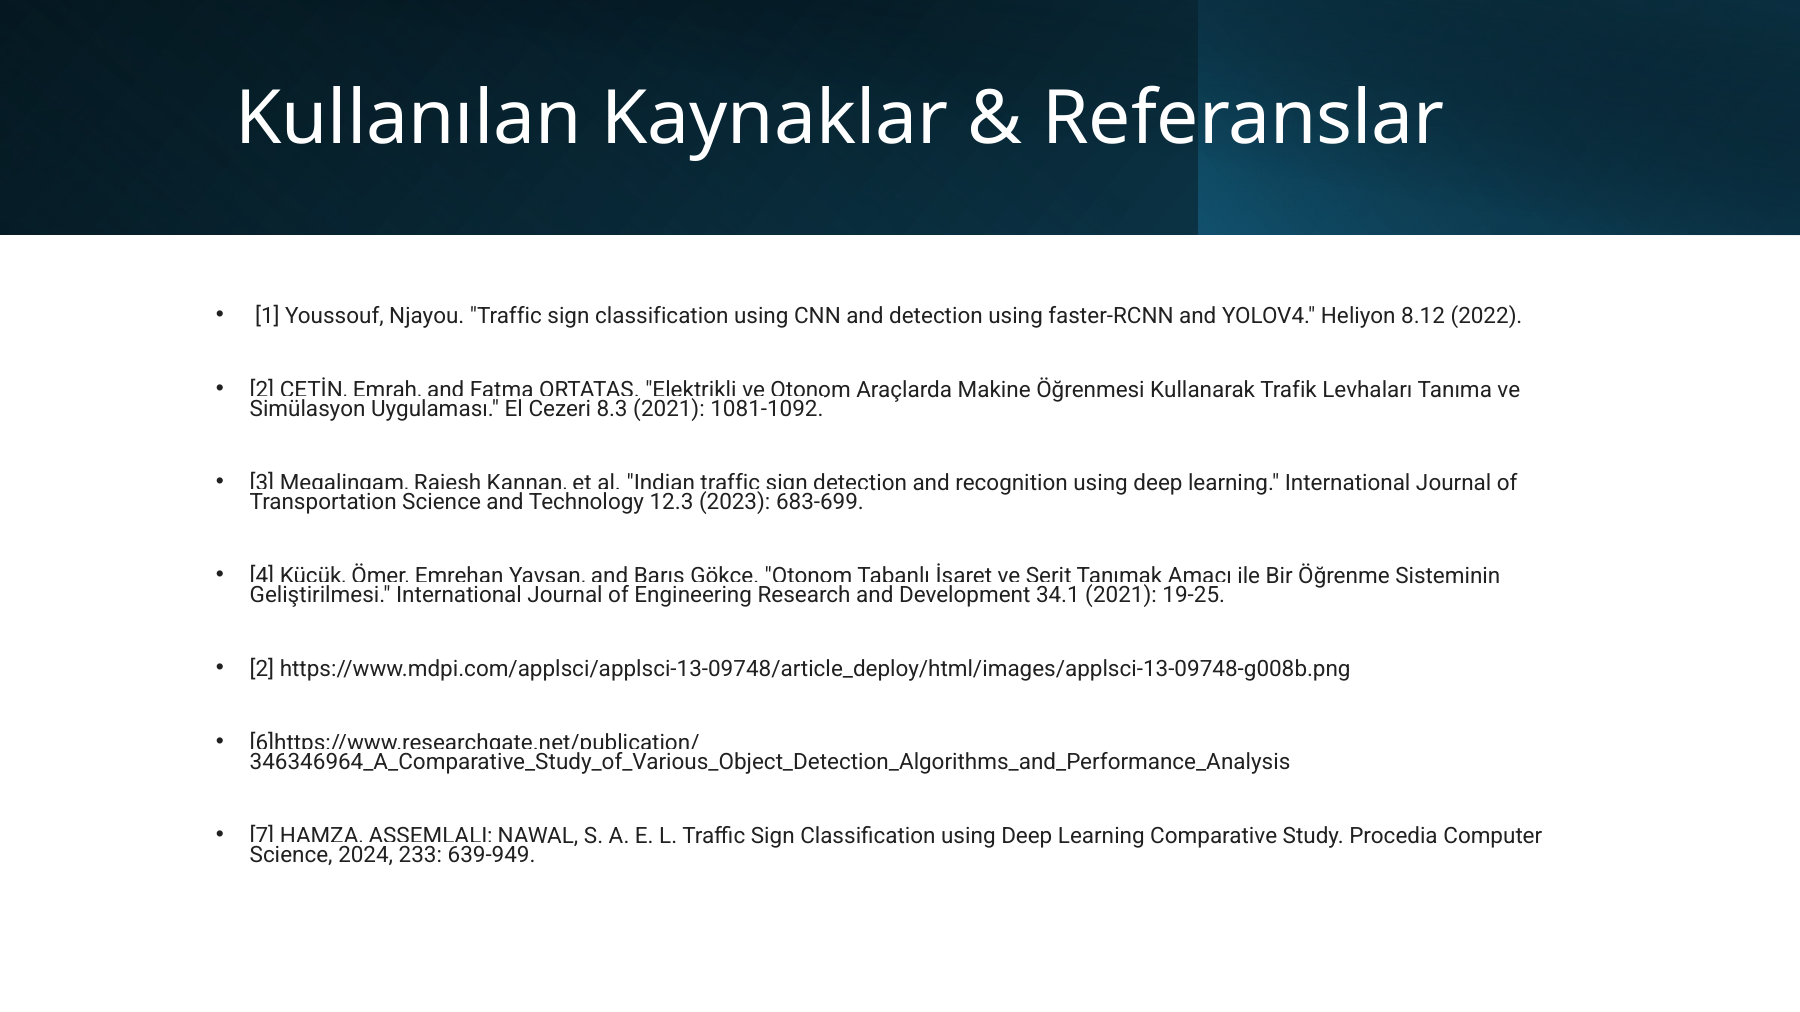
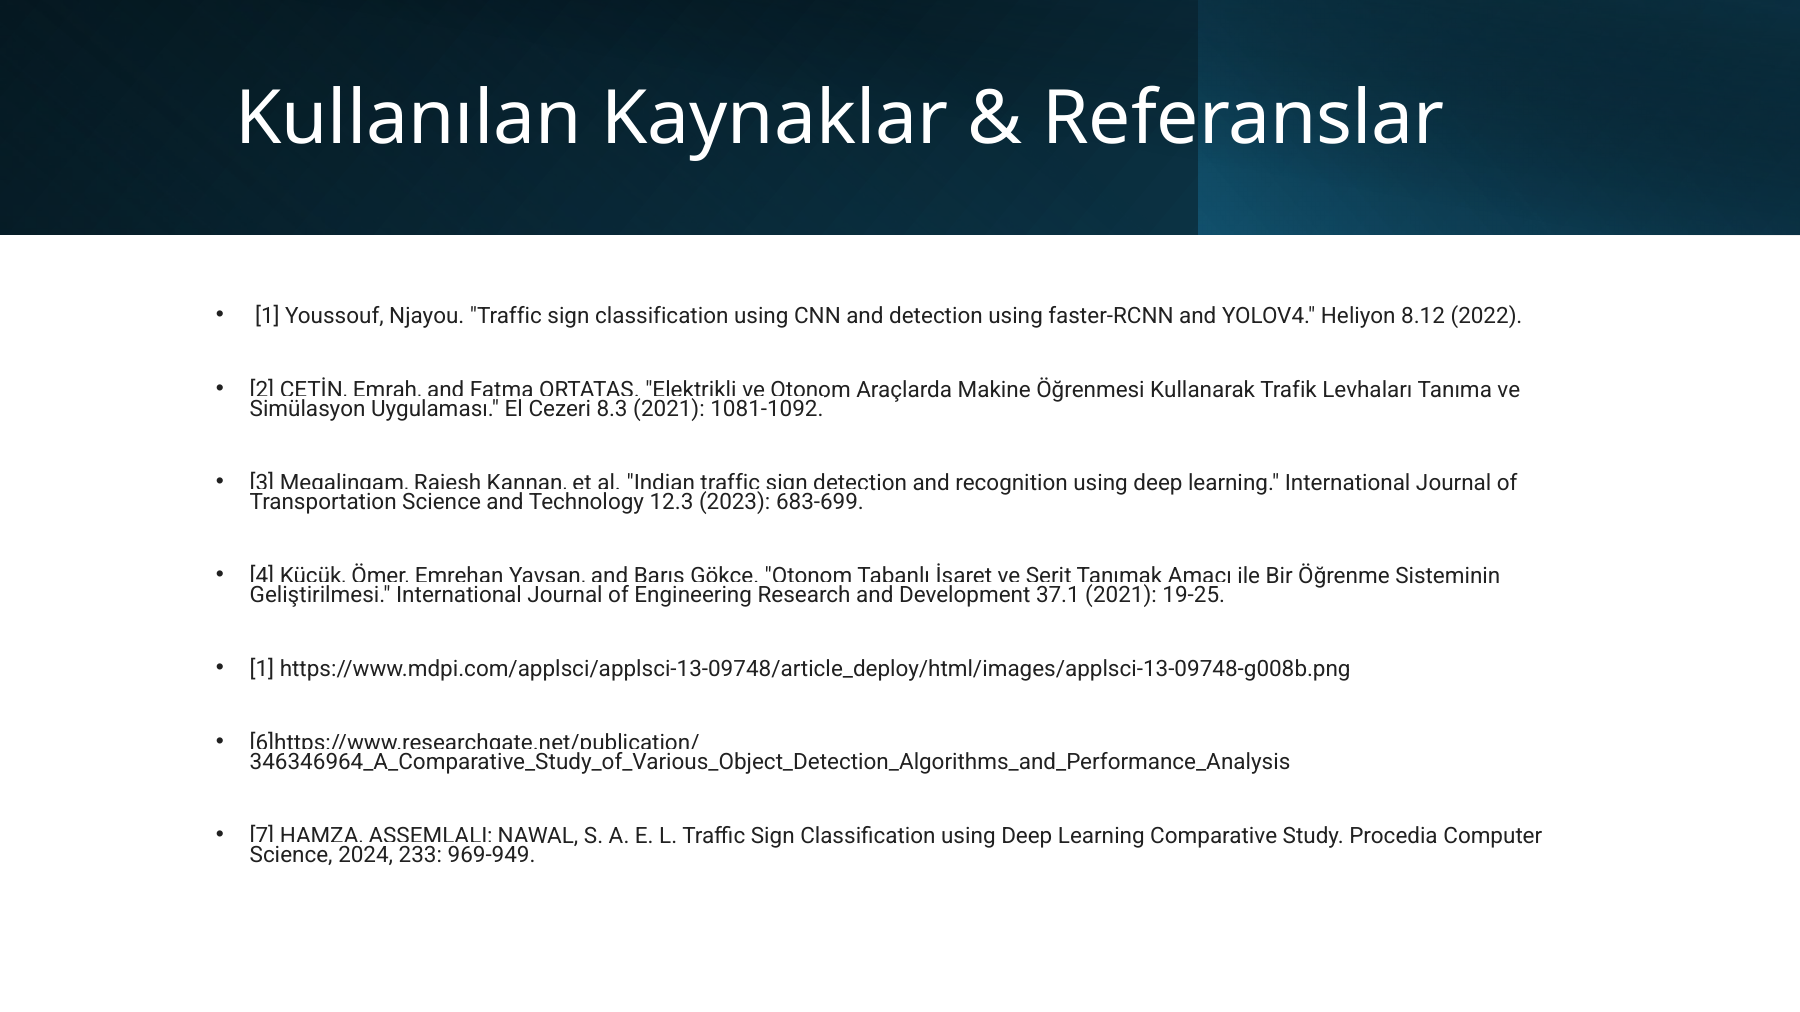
34.1: 34.1 -> 37.1 (1058, 596)
2: 2 -> 1 (262, 669)
639-949: 639-949 -> 969-949 (492, 856)
